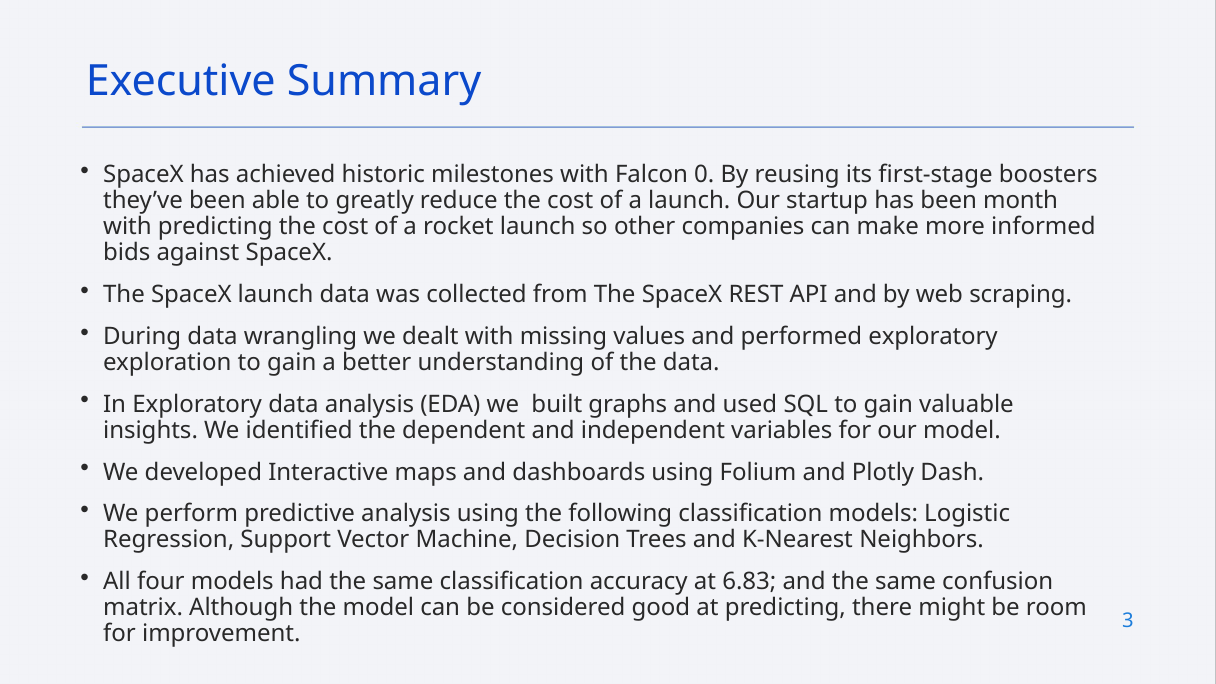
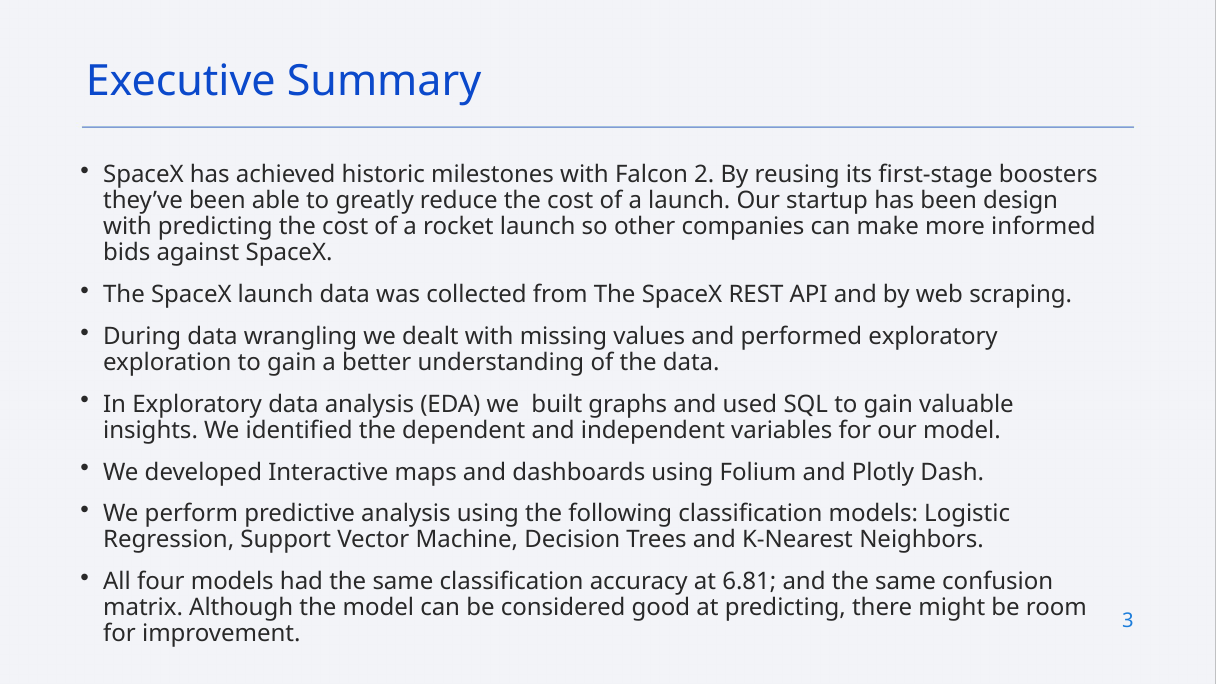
0: 0 -> 2 (704, 174)
month: month -> design (1021, 200)
6.83: 6.83 -> 6.81 (749, 582)
